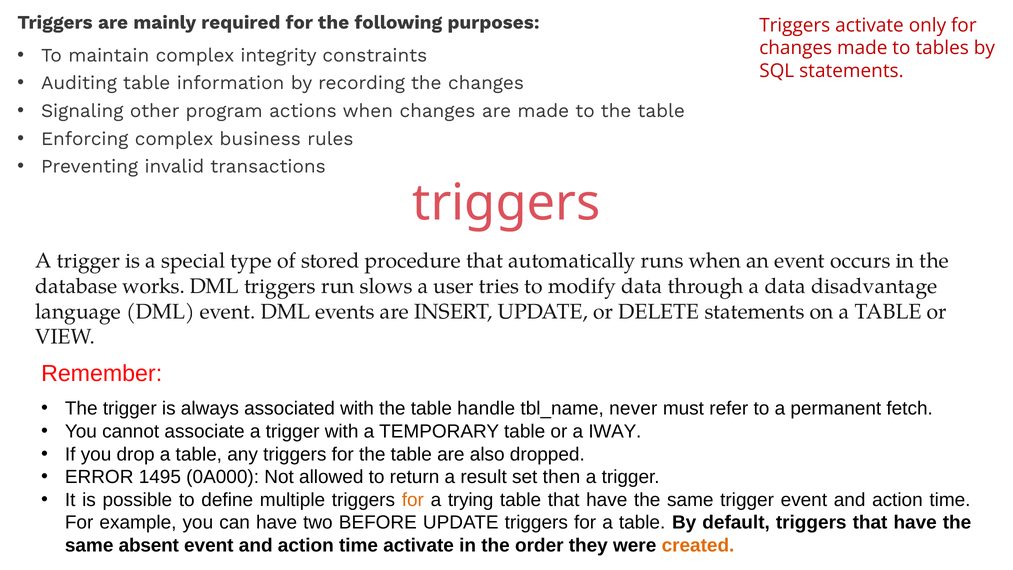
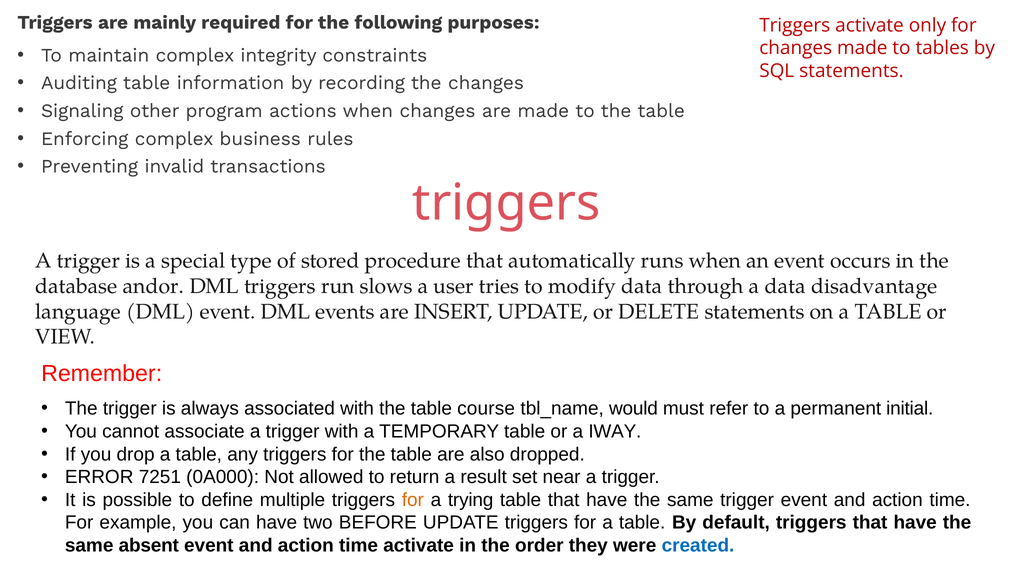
works: works -> andor (153, 286)
handle: handle -> course (486, 409)
never: never -> would (633, 409)
fetch: fetch -> initial (910, 409)
1495: 1495 -> 7251 (160, 477)
then: then -> near (562, 477)
created colour: orange -> blue (698, 545)
